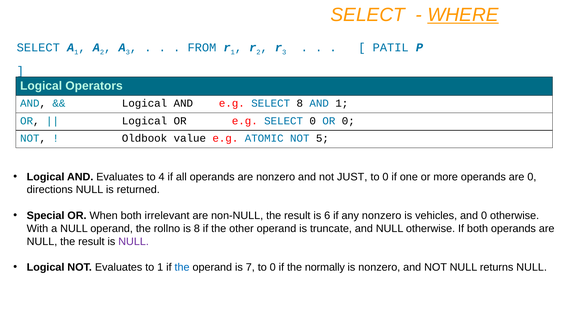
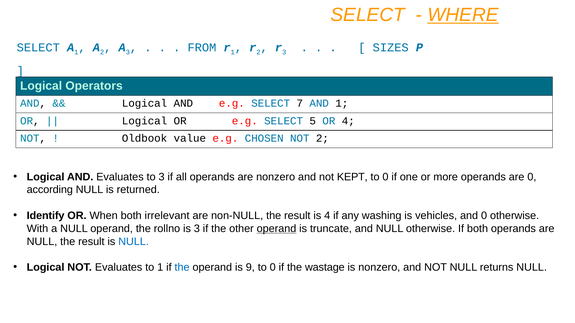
PATIL: PATIL -> SIZES (391, 47)
SELECT 8: 8 -> 7 (300, 104)
SELECT 0: 0 -> 5 (313, 121)
OR 0: 0 -> 4 (348, 121)
ATOMIC: ATOMIC -> CHOSEN (264, 139)
NOT 5: 5 -> 2 (322, 139)
to 4: 4 -> 3 (162, 177)
JUST: JUST -> KEPT (352, 177)
directions: directions -> according (50, 190)
Special: Special -> Identify (46, 216)
is 6: 6 -> 4 (327, 216)
any nonzero: nonzero -> washing (382, 216)
is 8: 8 -> 3 (197, 229)
operand underline: none -> present (277, 229)
NULL colour: purple -> blue (134, 242)
7: 7 -> 9 (250, 268)
normally: normally -> wastage (325, 268)
